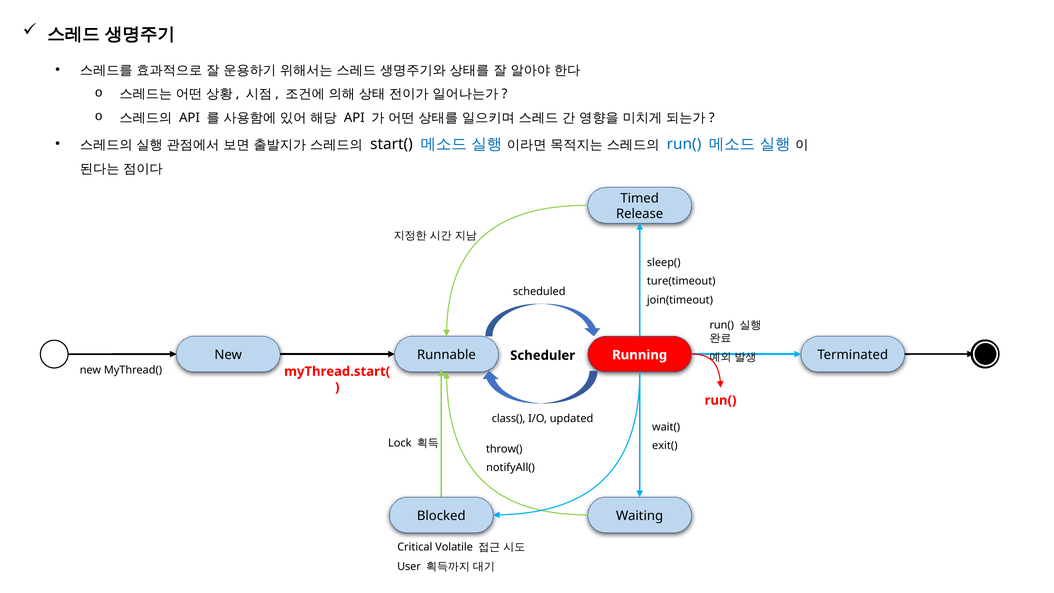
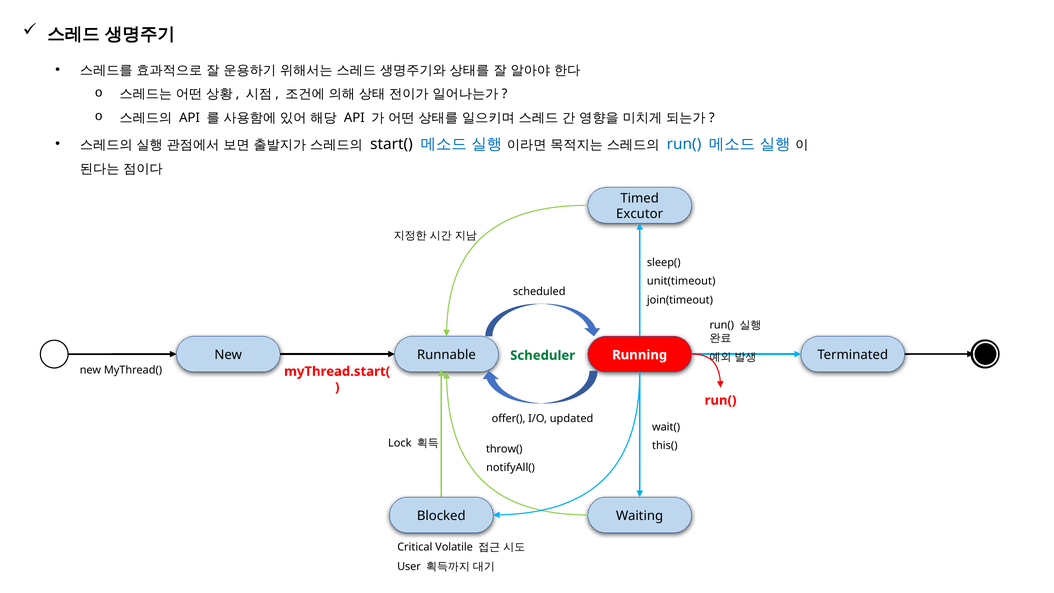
Release: Release -> Excutor (640, 214)
ture(timeout: ture(timeout -> unit(timeout (681, 281)
Scheduler colour: black -> green (543, 355)
class(: class( -> offer( (509, 419)
exit(: exit( -> this( (665, 446)
